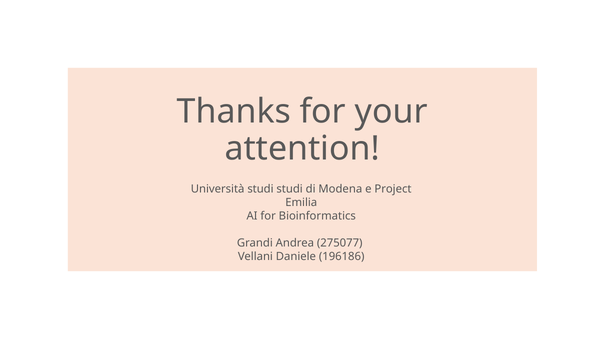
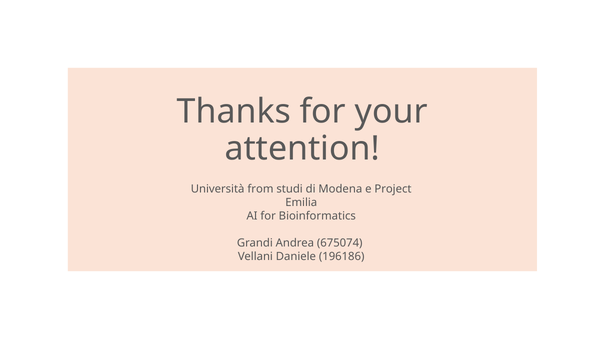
Università studi: studi -> from (260, 189)
275077: 275077 -> 675074 (340, 243)
